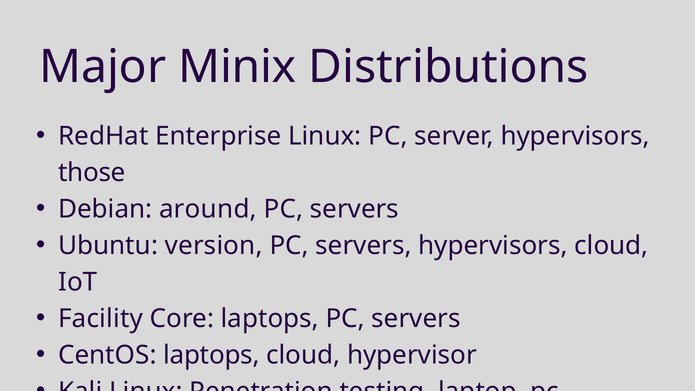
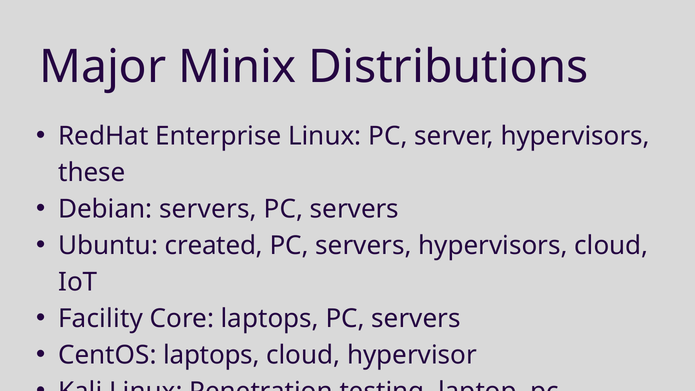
those: those -> these (92, 173)
Debian around: around -> servers (208, 209)
version: version -> created (214, 246)
